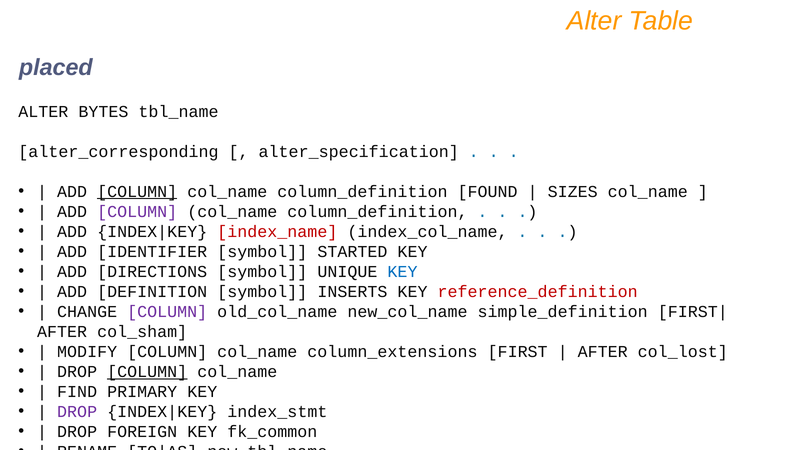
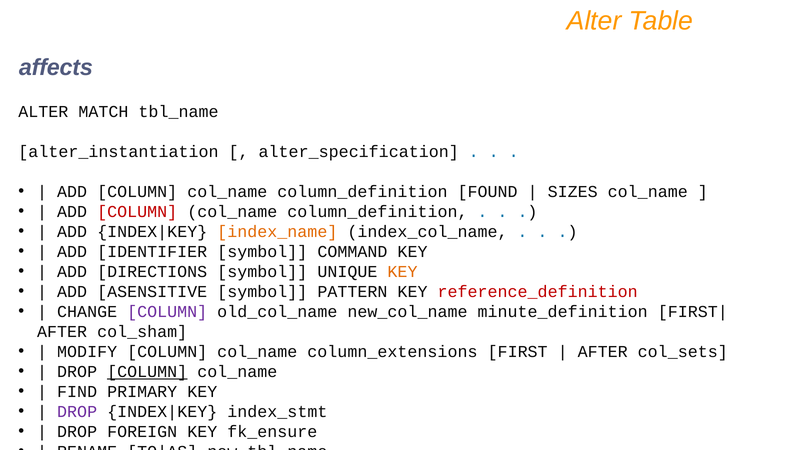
placed: placed -> affects (56, 67)
BYTES: BYTES -> MATCH (103, 111)
alter_corresponding: alter_corresponding -> alter_instantiation (118, 151)
COLUMN underline: present -> none (137, 191)
COLUMN colour: purple -> red (137, 211)
index_name colour: red -> orange (277, 231)
STARTED: STARTED -> COMMAND (352, 251)
KEY colour: blue -> orange (402, 271)
DEFINITION: DEFINITION -> ASENSITIVE (152, 291)
INSERTS: INSERTS -> PATTERN (352, 291)
simple_definition: simple_definition -> minute_definition (563, 311)
col_lost: col_lost -> col_sets (683, 351)
fk_common: fk_common -> fk_ensure (272, 431)
